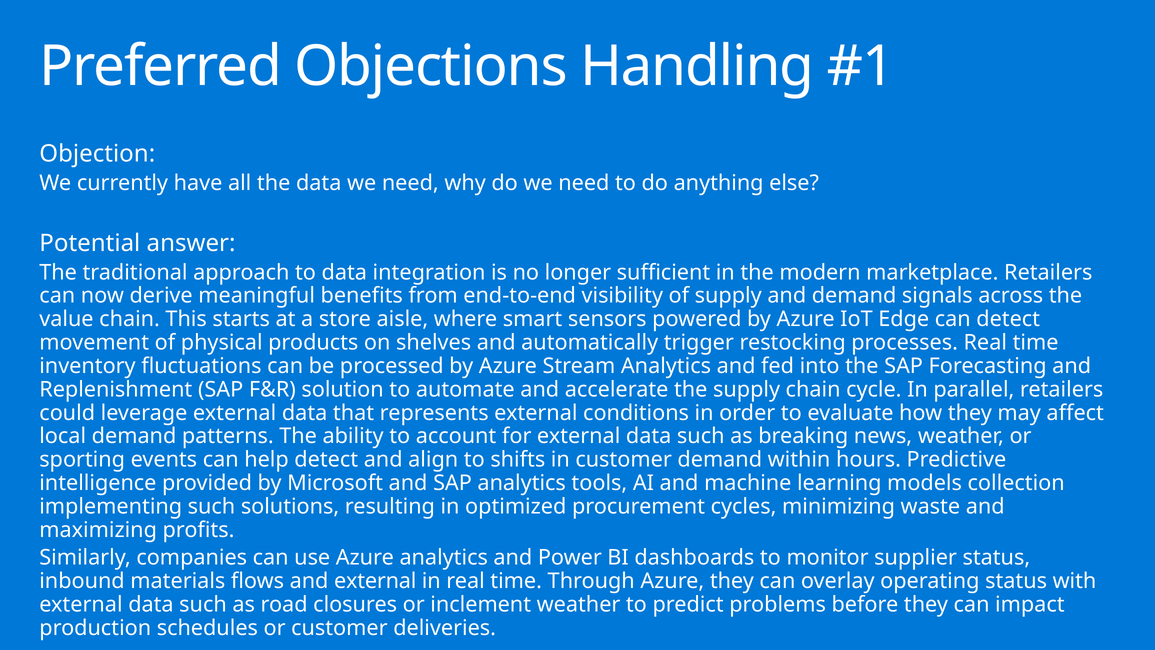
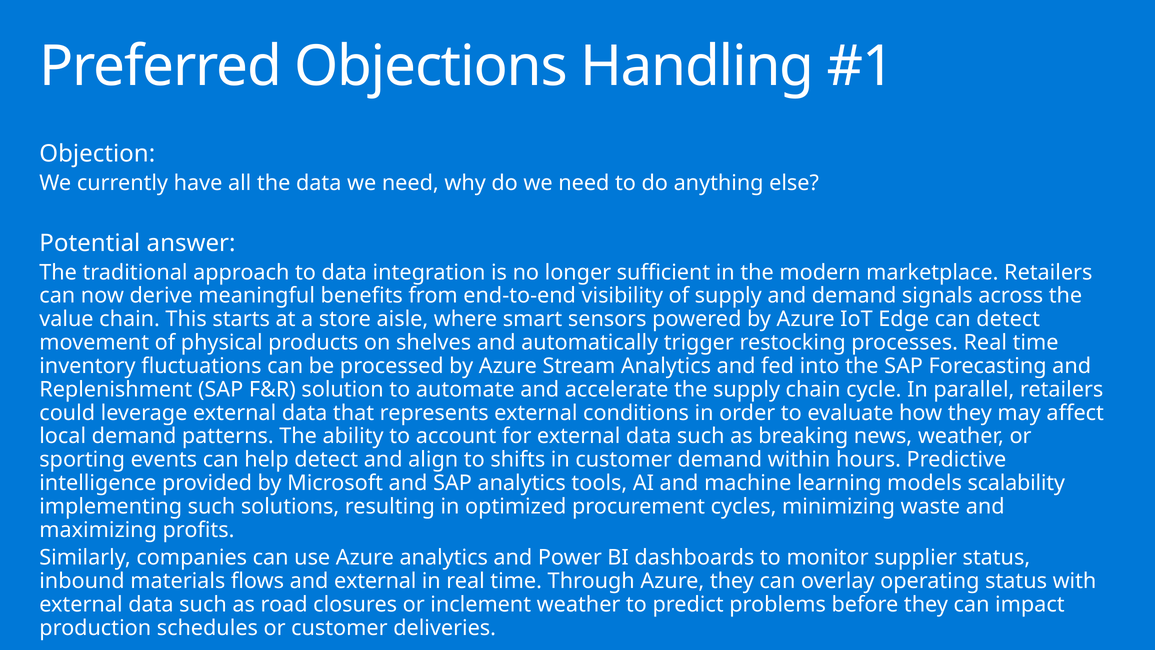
collection: collection -> scalability (1016, 483)
